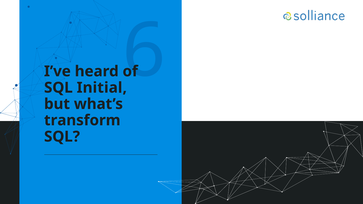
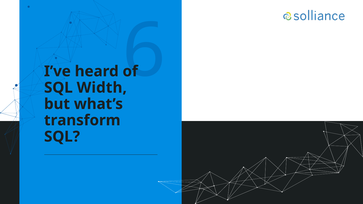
Initial: Initial -> Width (102, 88)
